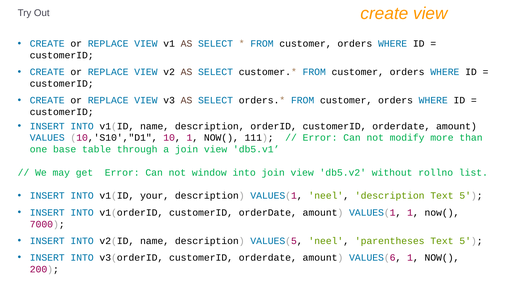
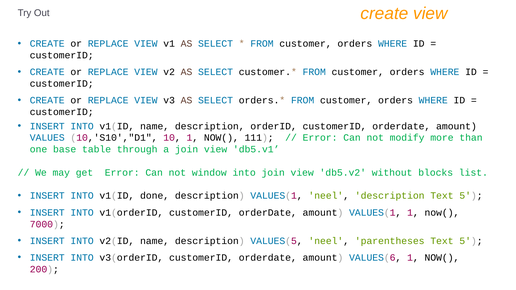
rollno: rollno -> blocks (436, 173)
your: your -> done (155, 196)
